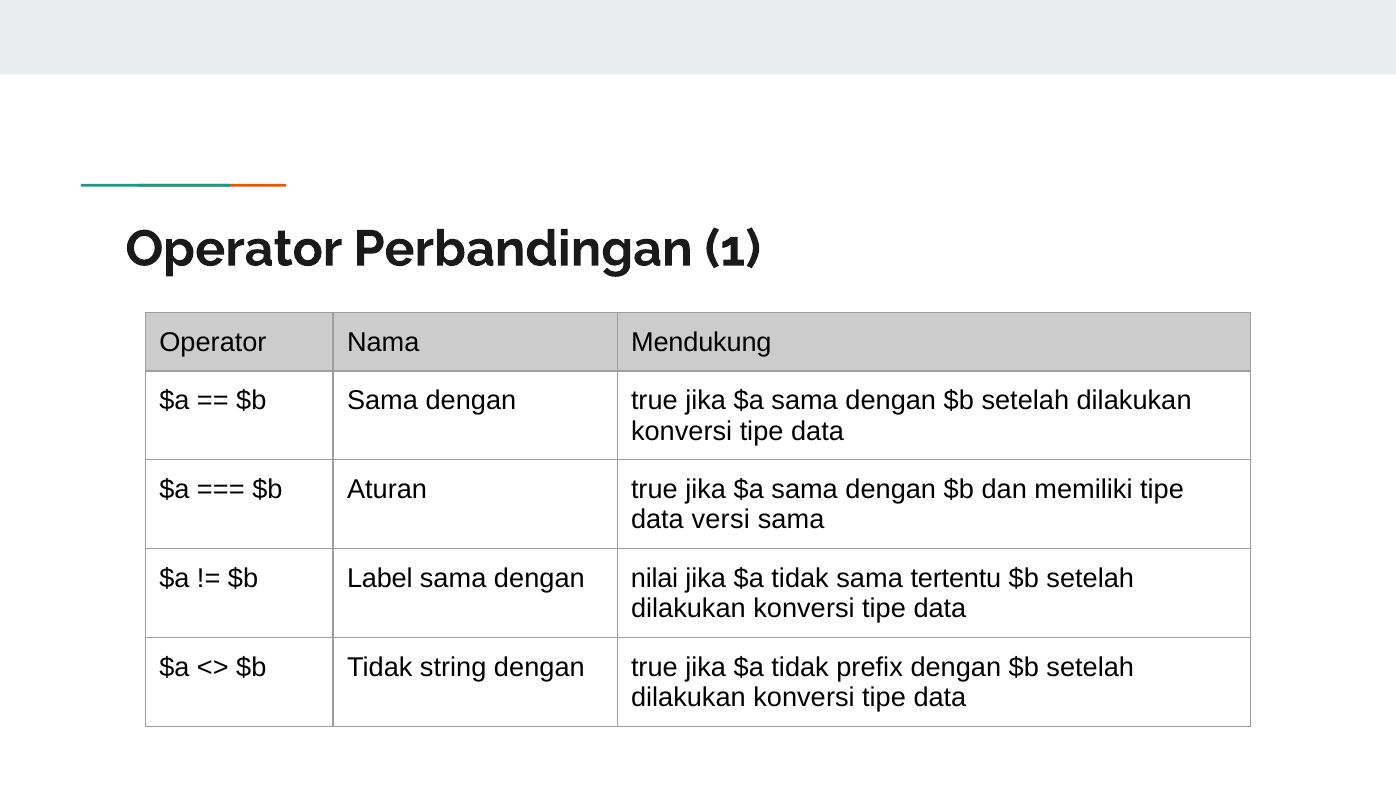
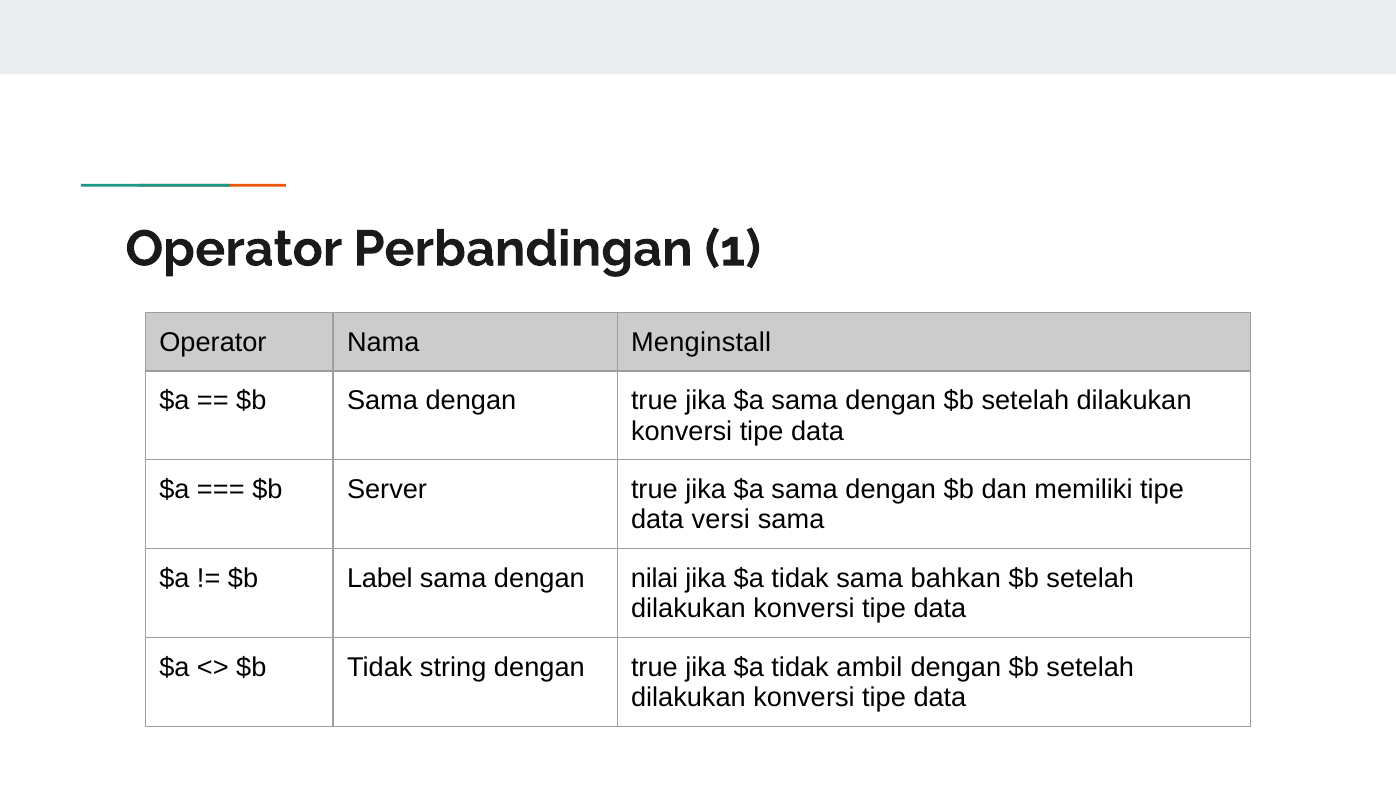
Mendukung: Mendukung -> Menginstall (701, 342)
Aturan: Aturan -> Server (387, 490)
tertentu: tertentu -> bahkan (956, 579)
prefix: prefix -> ambil (869, 667)
